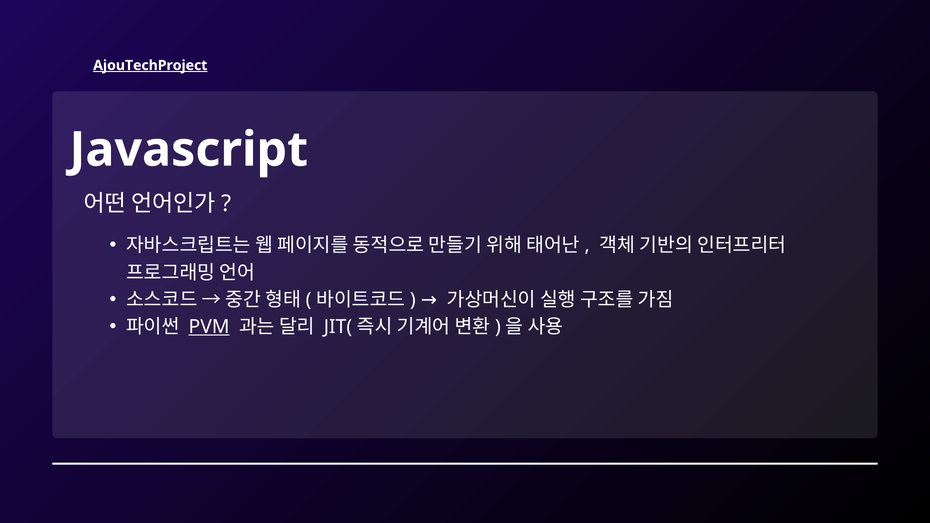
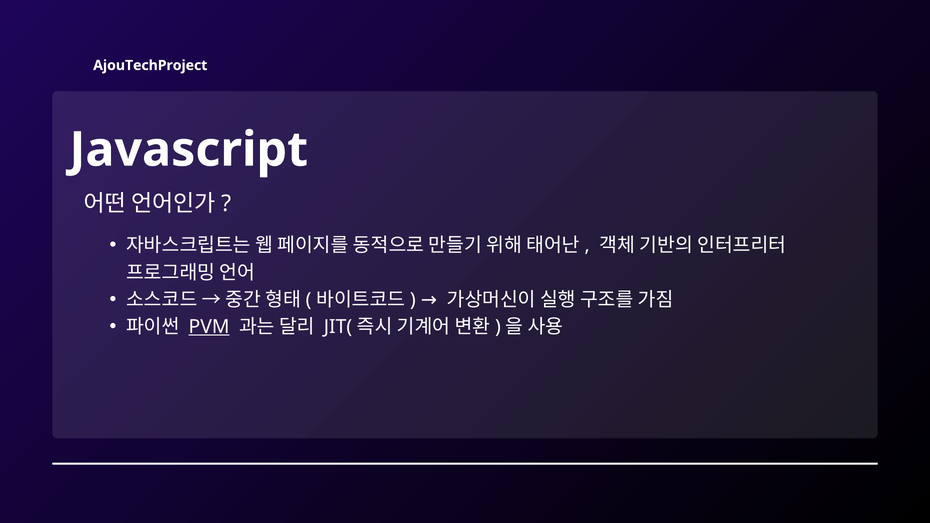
AjouTechProject underline: present -> none (150, 65)
